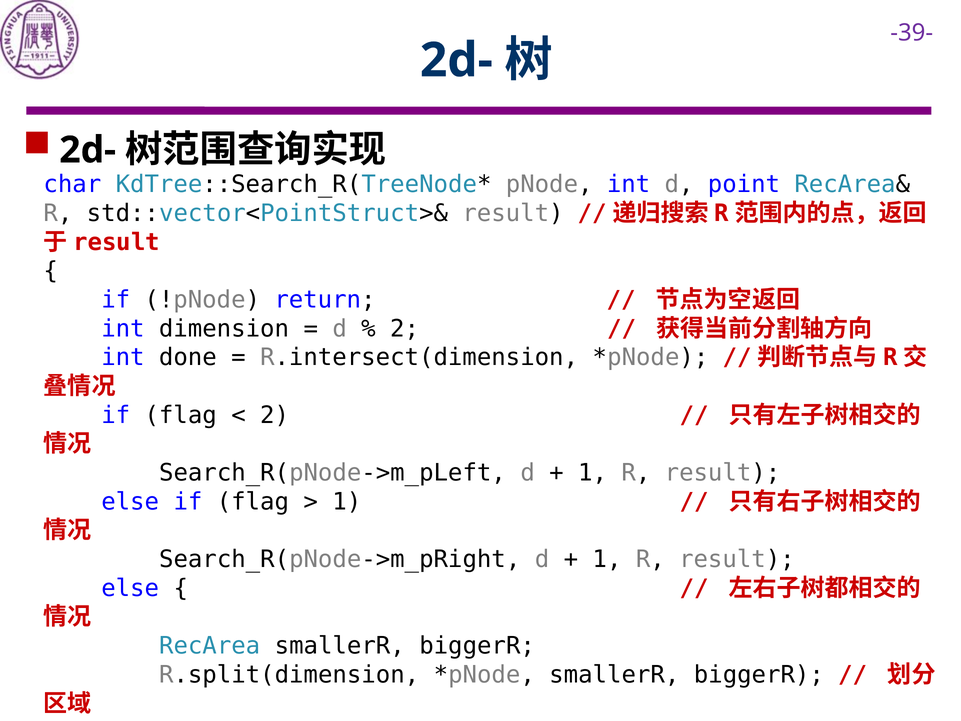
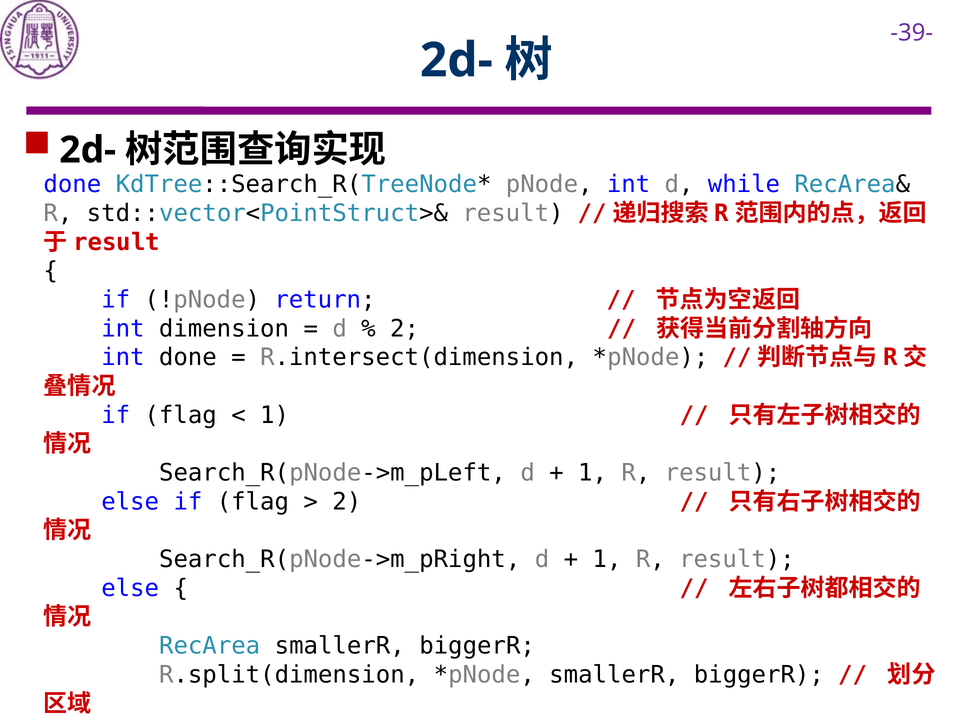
char: char -> done (72, 184)
point: point -> while (744, 184)
2: 2 -> 1 (275, 415)
1: 1 -> 2 (347, 502)
